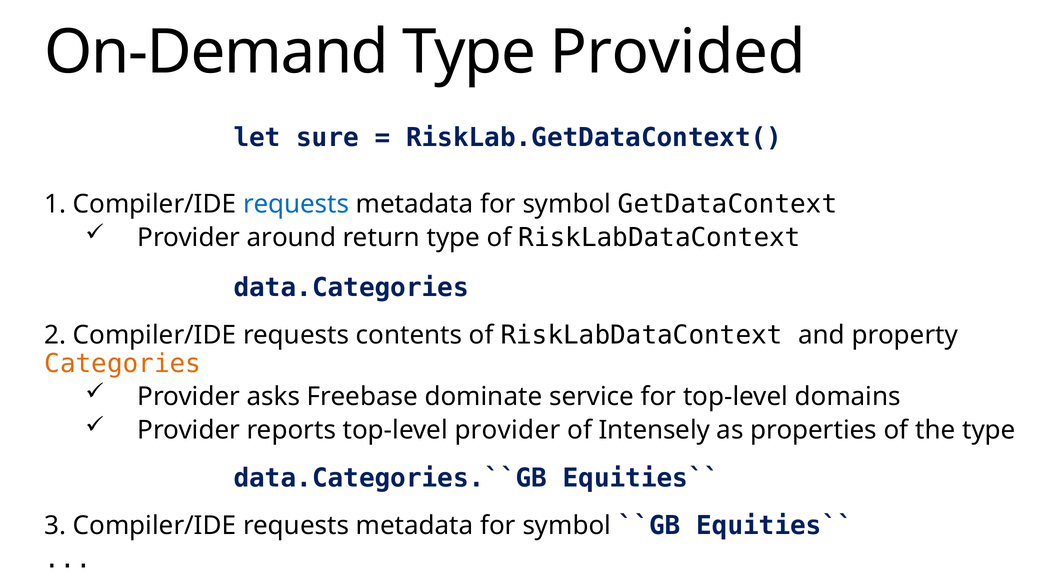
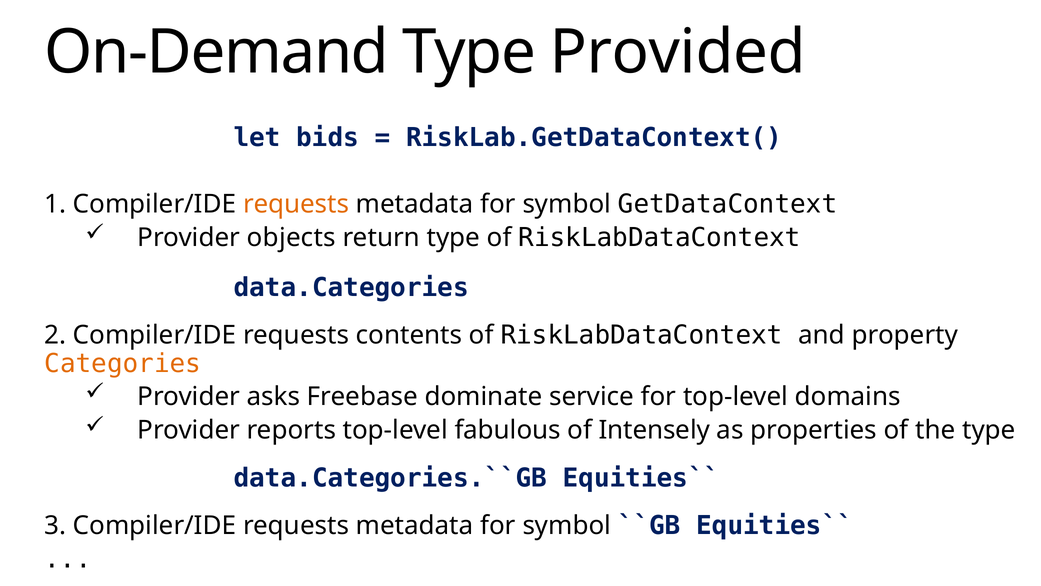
sure: sure -> bids (328, 138)
requests colour: blue -> orange (296, 204)
around: around -> objects (291, 238)
top-level provider: provider -> fabulous (508, 430)
